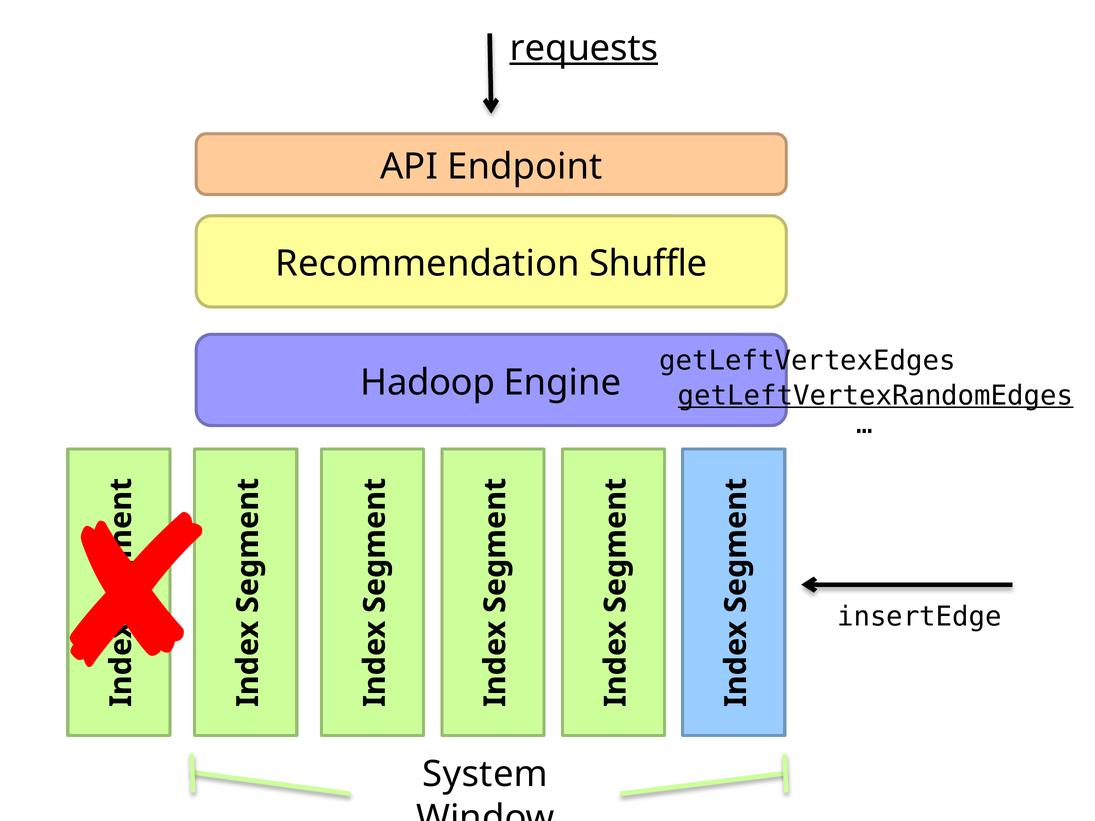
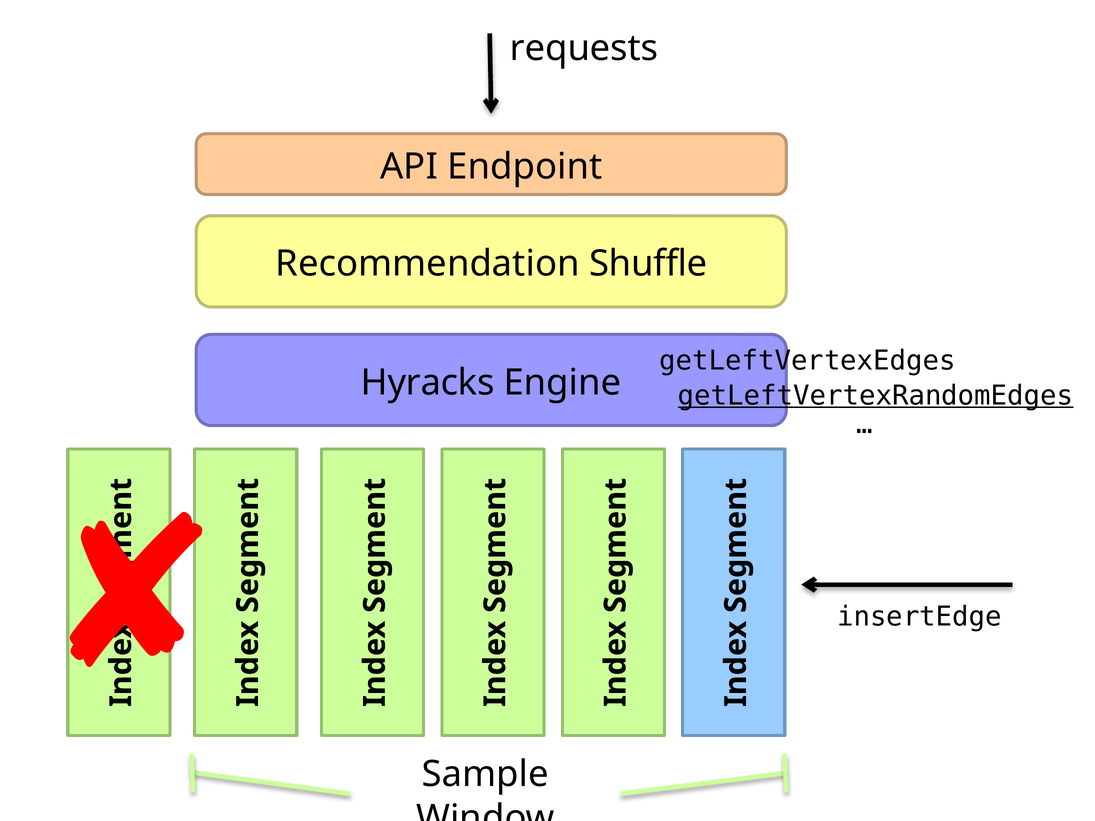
requests underline: present -> none (584, 48)
Hadoop: Hadoop -> Hyracks (428, 383)
System: System -> Sample (485, 775)
